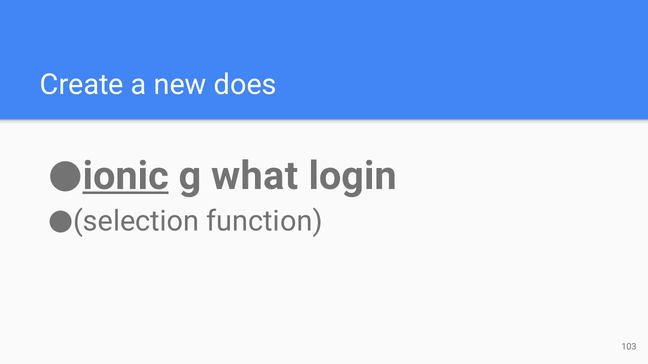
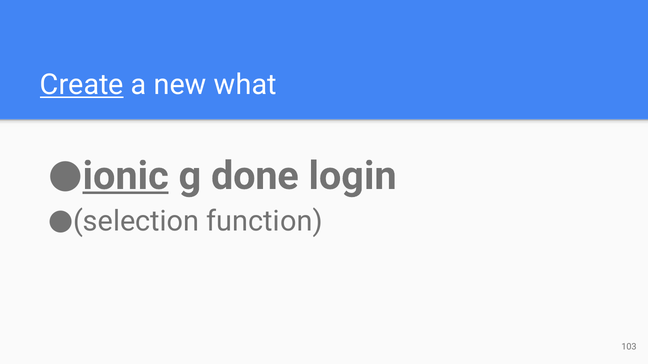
Create underline: none -> present (82, 85)
does: does -> what (245, 85)
what: what -> done (255, 176)
